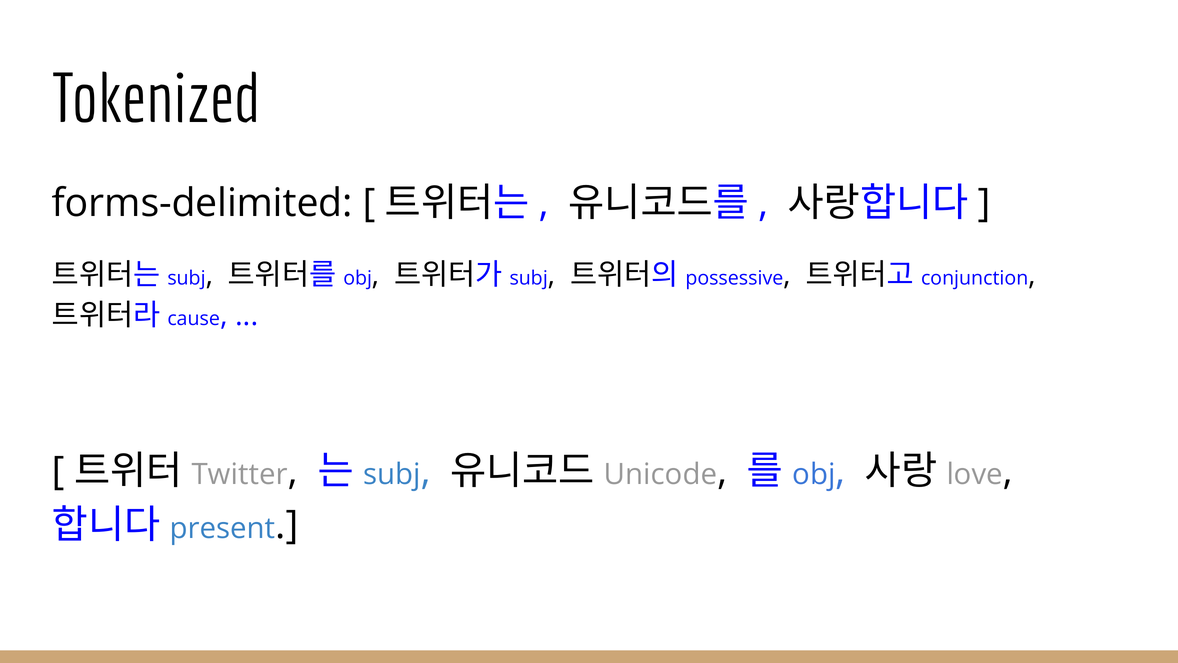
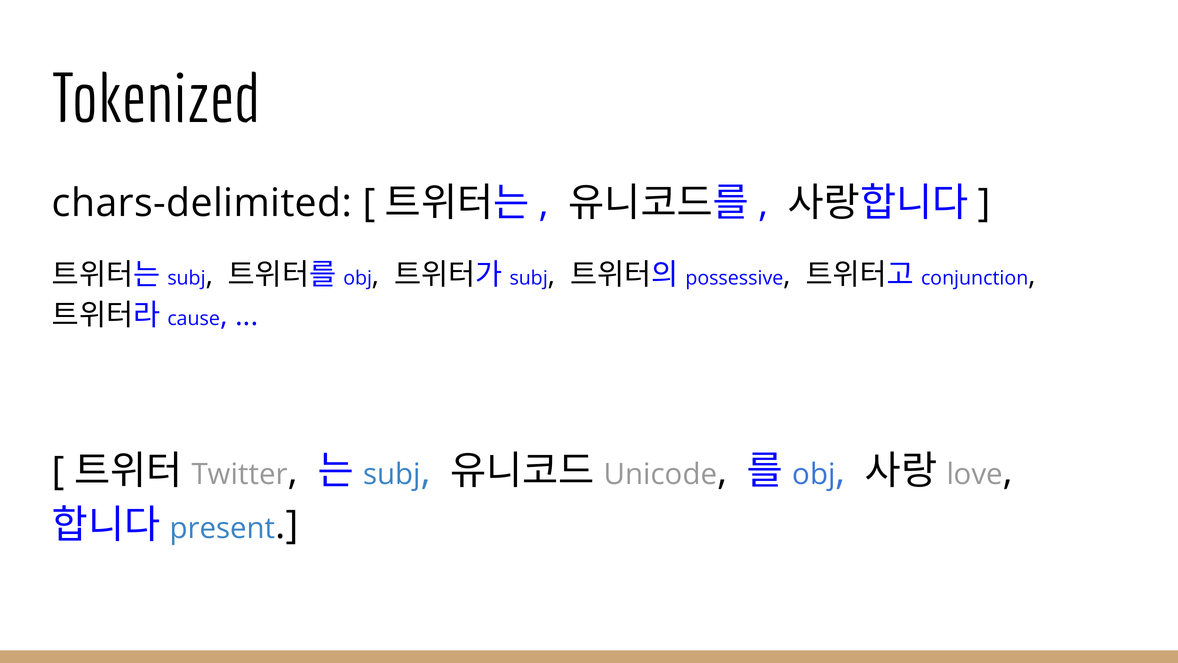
forms-delimited: forms-delimited -> chars-delimited (202, 203)
